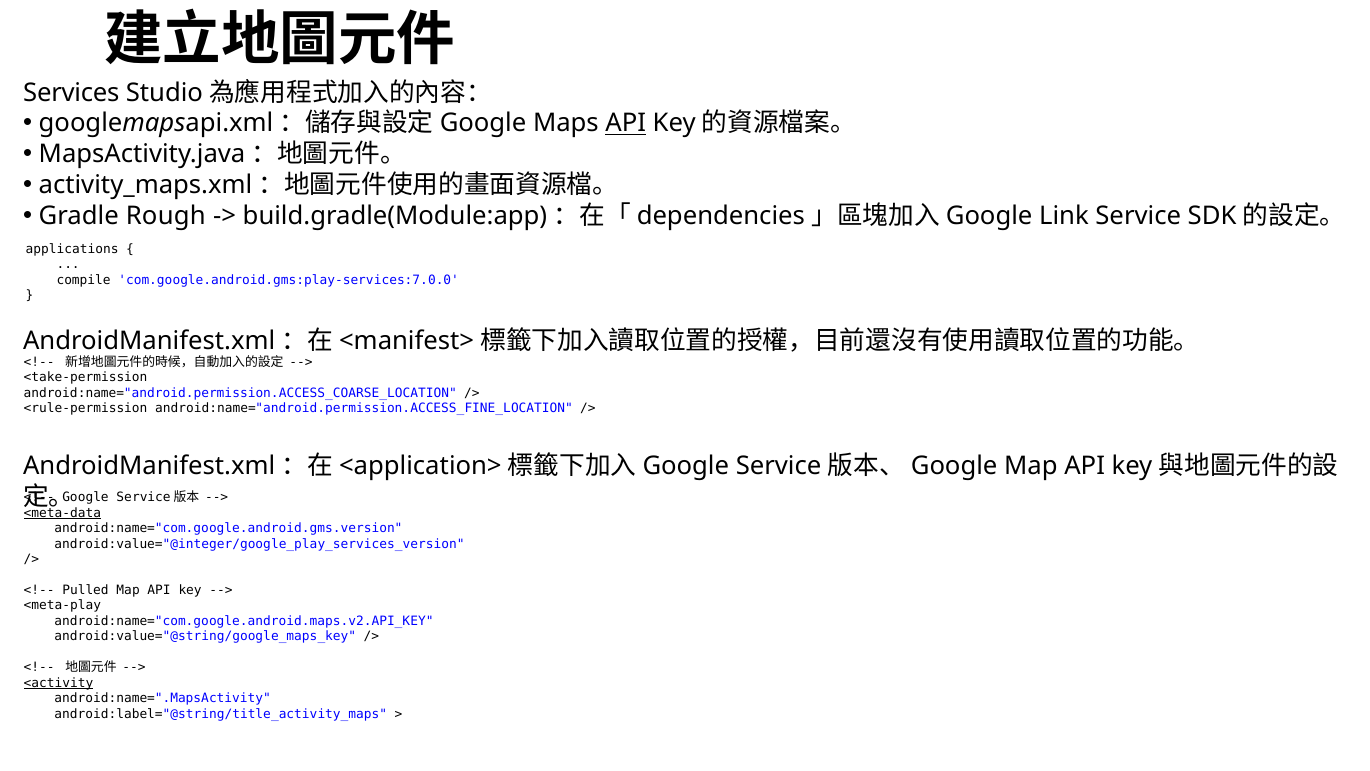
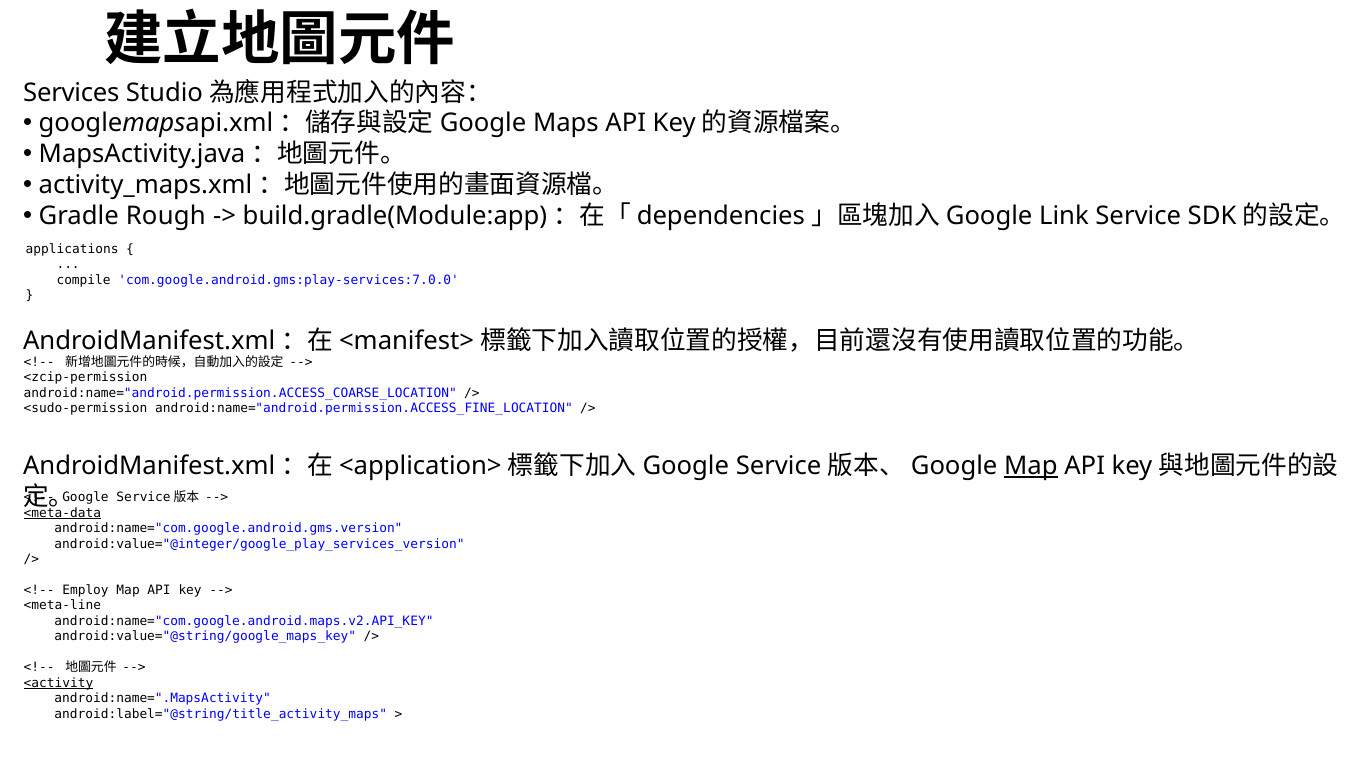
API underline: present -> none (626, 123)
<take-permission: <take-permission -> <zcip-permission (86, 377)
<rule-permission: <rule-permission -> <sudo-permission (86, 408)
Map underline: none -> present (1031, 466)
Pulled: Pulled -> Employ (86, 590)
<meta-play: <meta-play -> <meta-line (62, 605)
